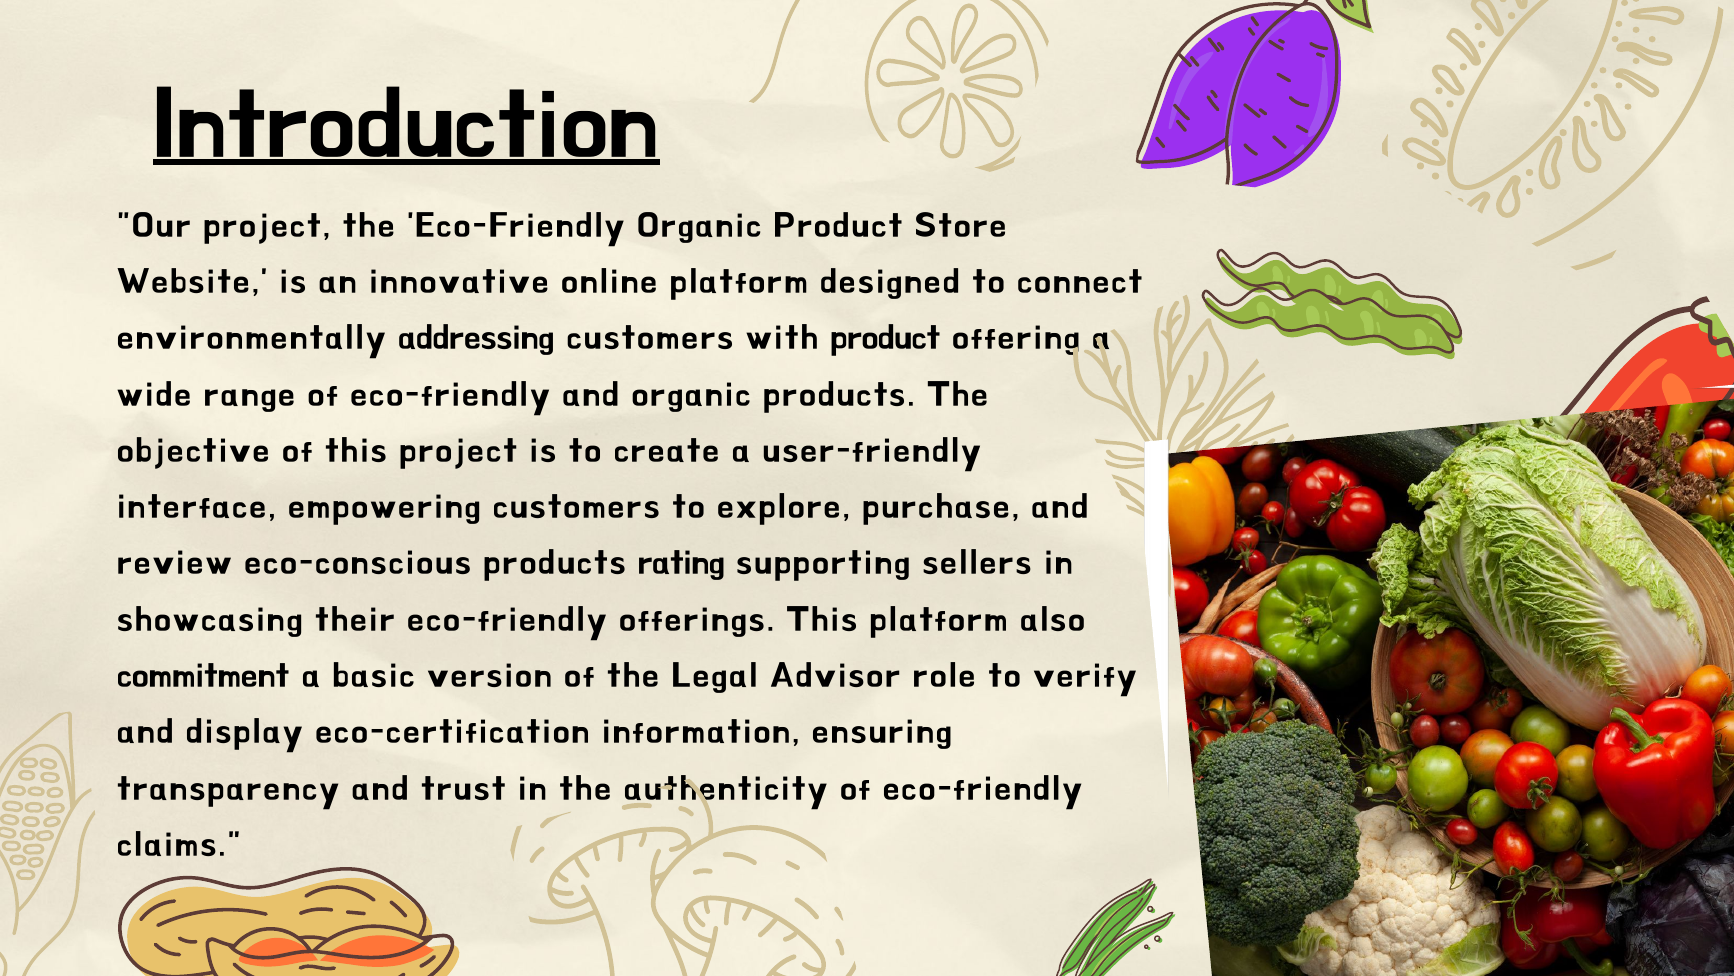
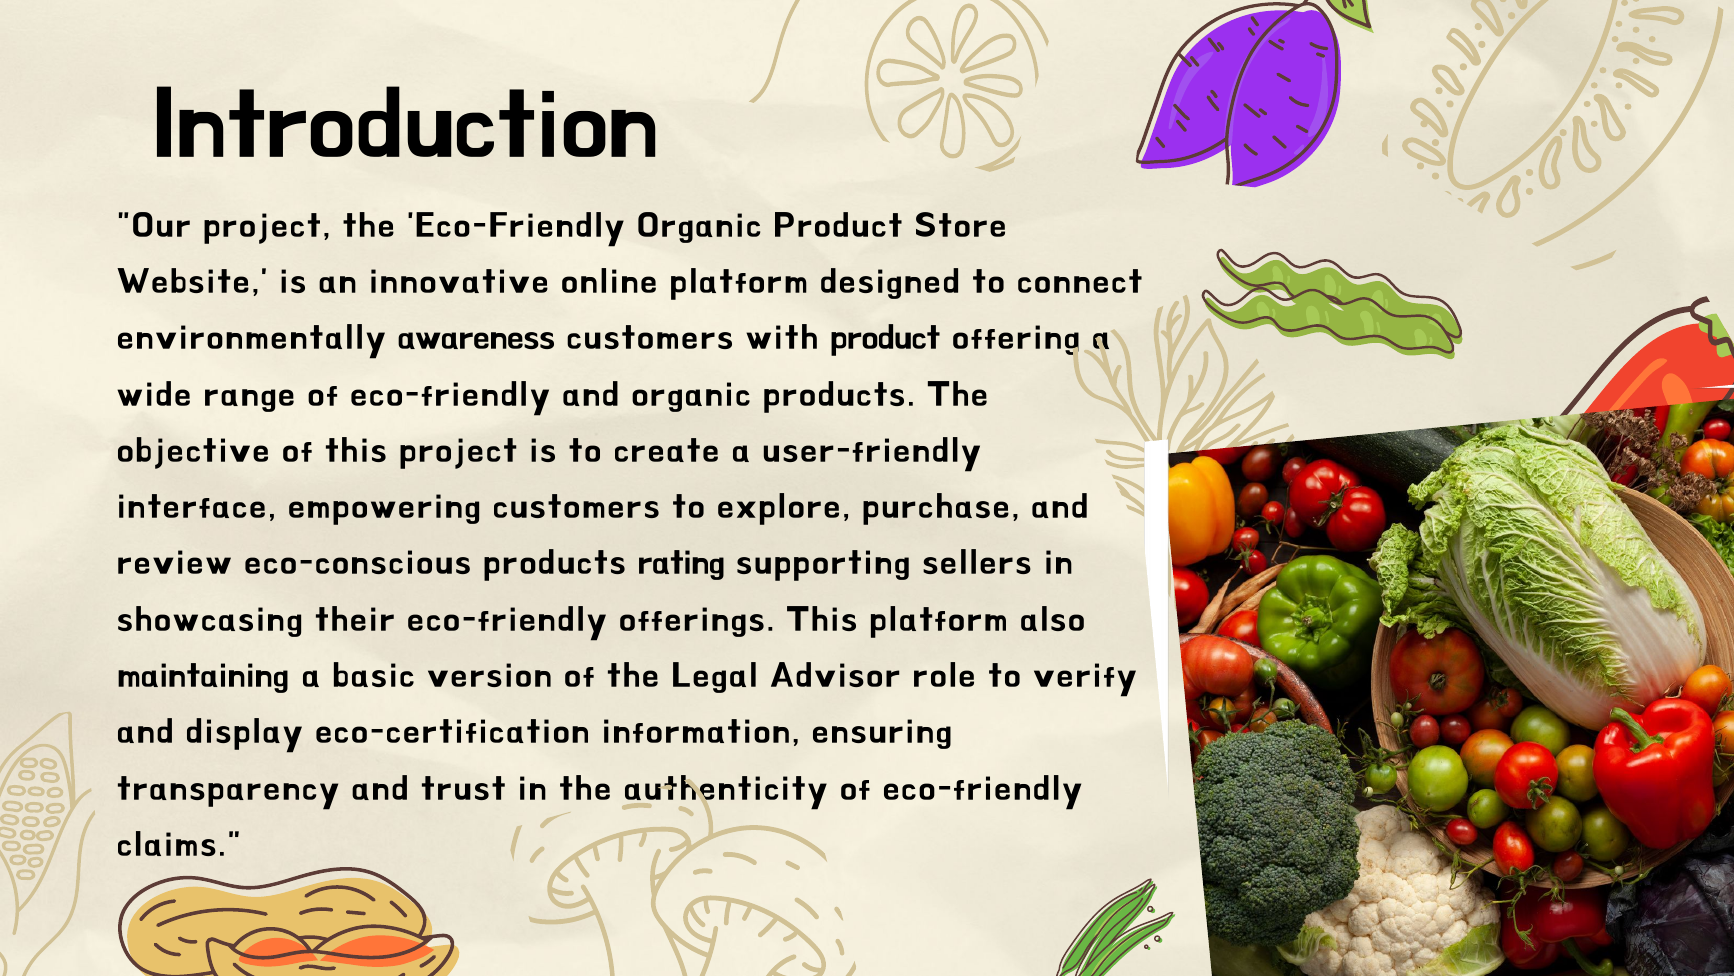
Introduction underline: present -> none (406, 120)
addressing: addressing -> awareness (476, 336)
commitment: commitment -> maintaining (203, 674)
